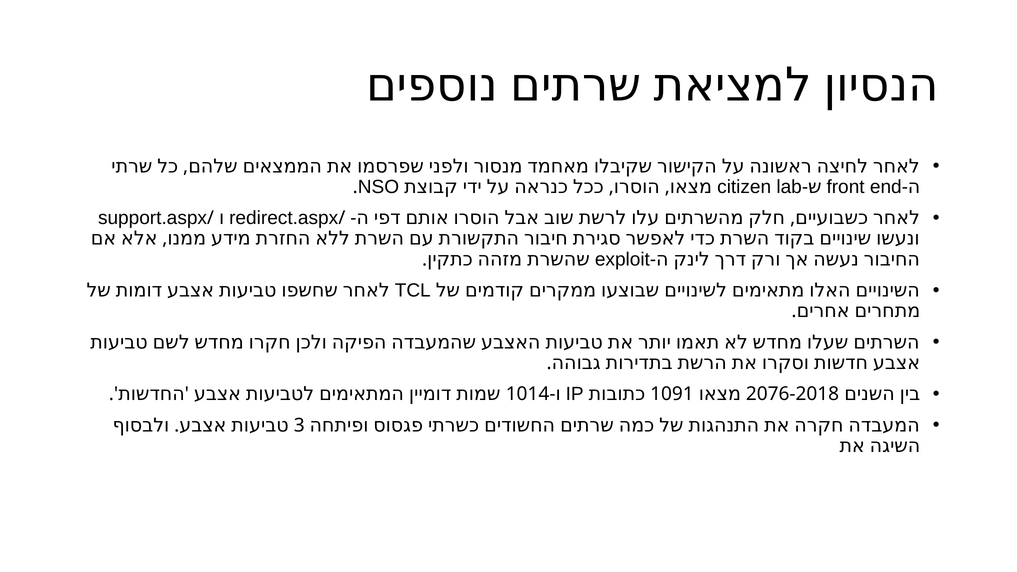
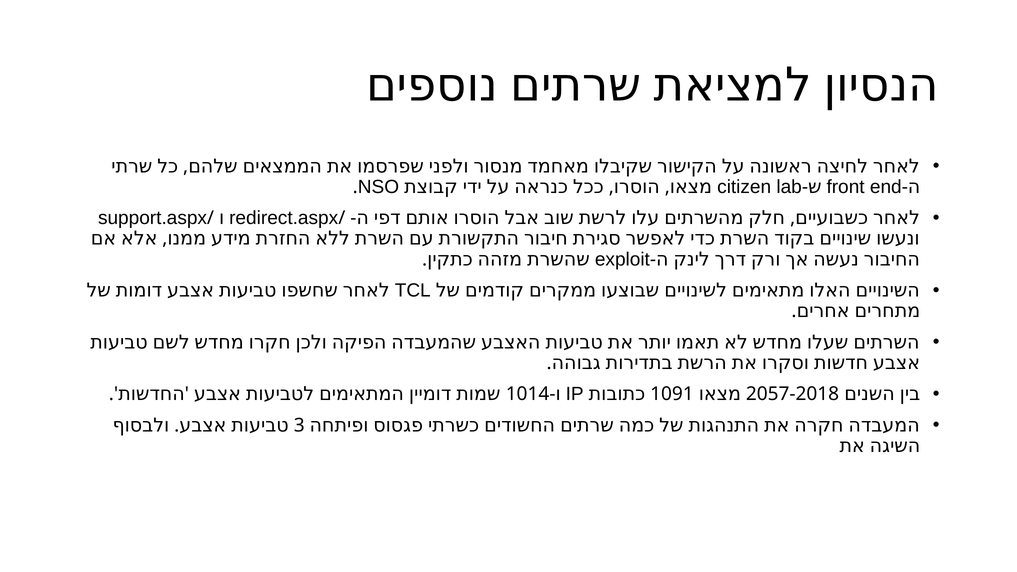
2076-2018: 2076-2018 -> 2057-2018 (793, 394)
